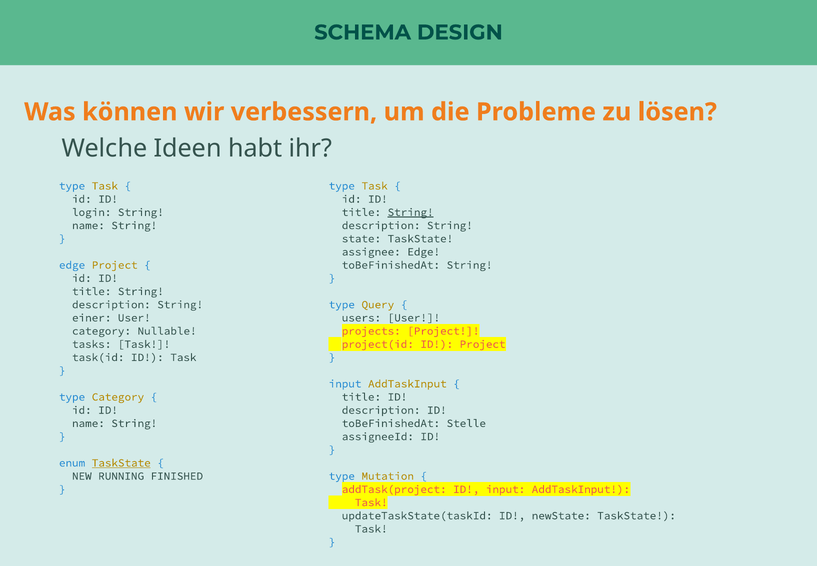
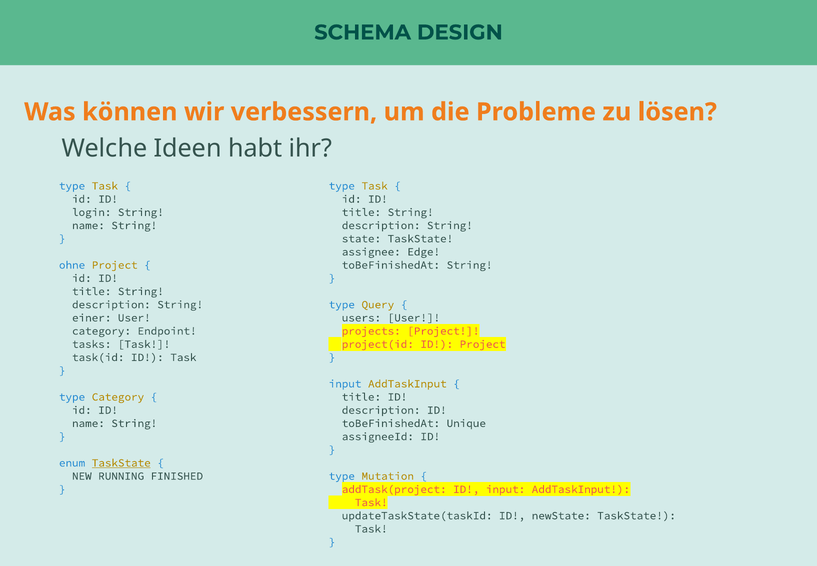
String underline: present -> none (411, 212)
edge: edge -> ohne (72, 265)
Nullable: Nullable -> Endpoint (167, 331)
Stelle: Stelle -> Unique (466, 423)
